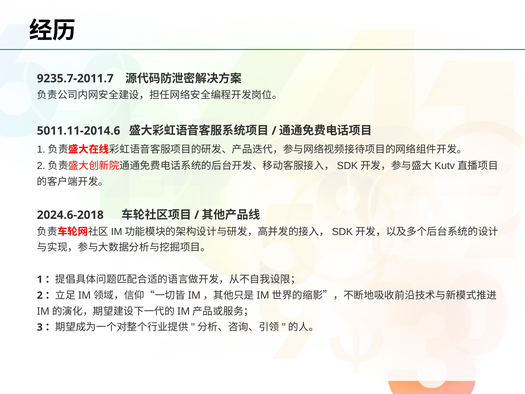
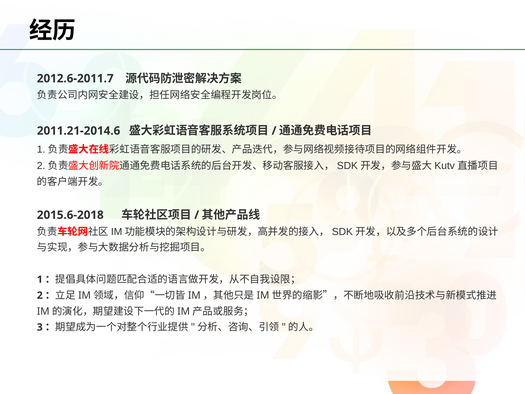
9235.7-2011.7: 9235.7-2011.7 -> 2012.6-2011.7 (75, 78)
5011.11-2014.6: 5011.11-2014.6 -> 2011.21-2014.6 (79, 131)
2024.6-2018: 2024.6-2018 -> 2015.6-2018 (70, 215)
